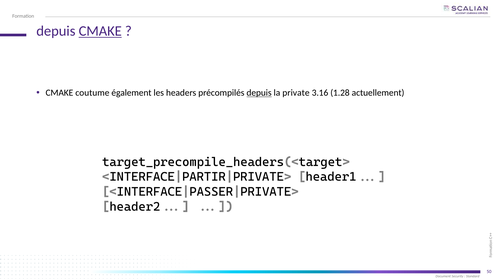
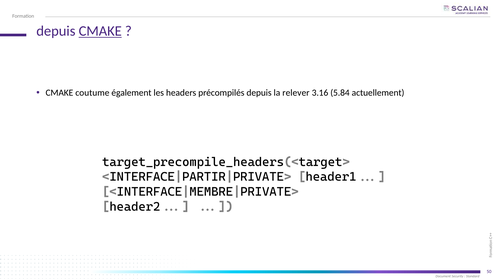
depuis underline: present -> none (259, 93)
la private: private -> relever (296, 93)
1.28: 1.28 -> 5.84 (340, 93)
PASSER: PASSER -> MEMBRE (211, 192)
